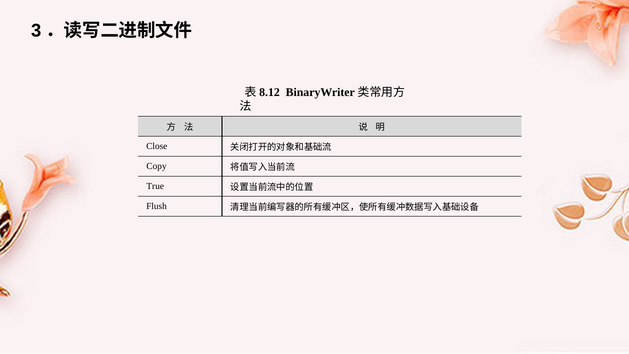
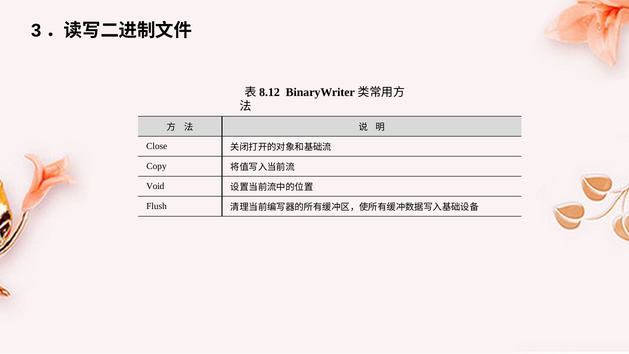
True: True -> Void (155, 186)
